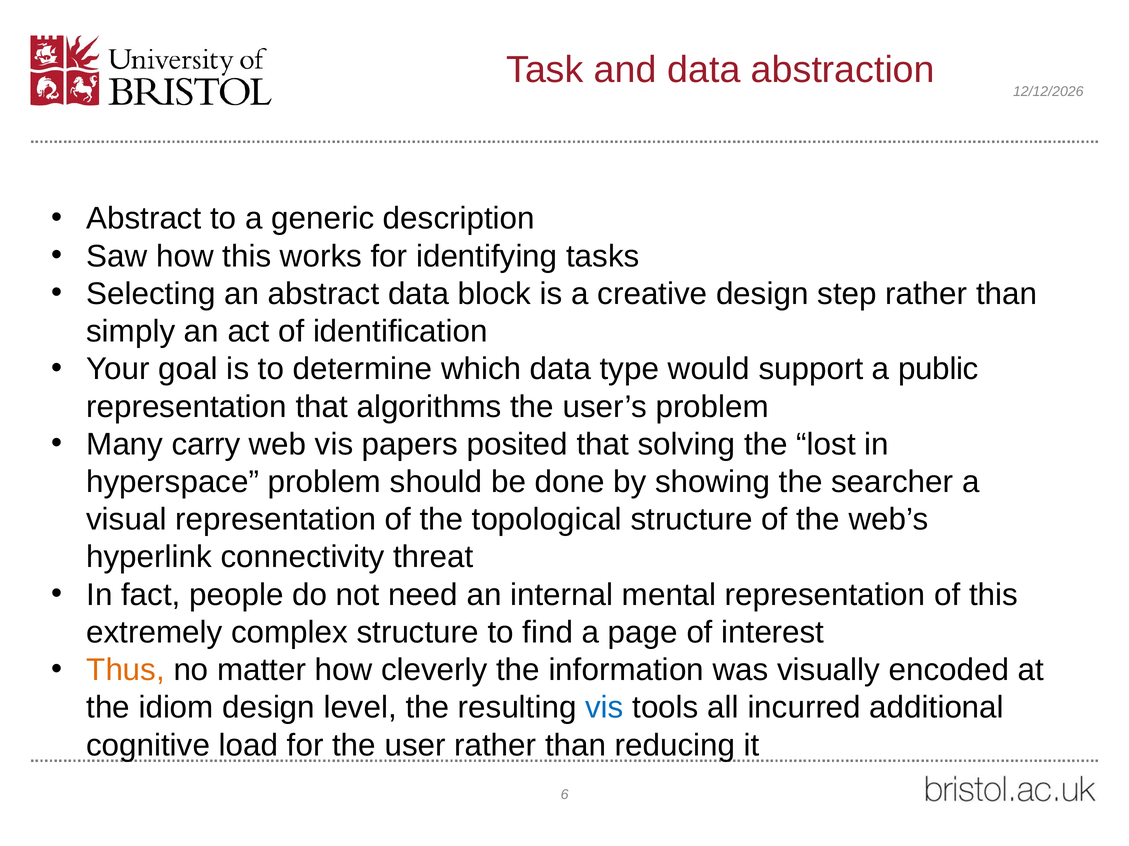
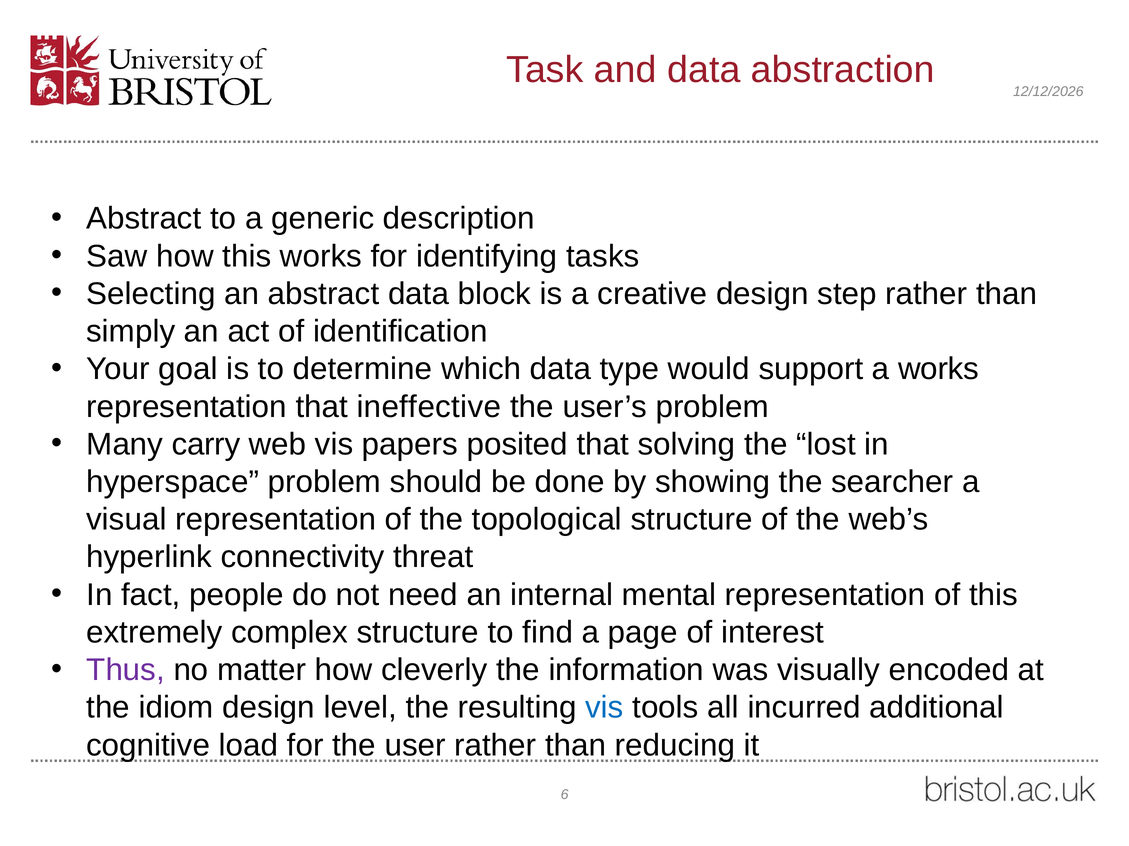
a public: public -> works (938, 369)
algorithms: algorithms -> ineffective (429, 407)
Thus colour: orange -> purple (126, 671)
